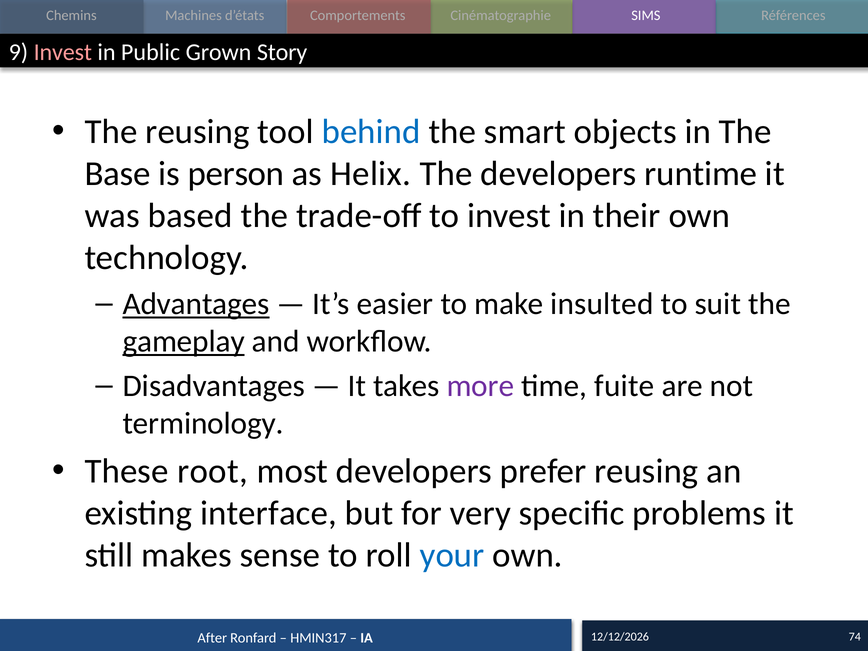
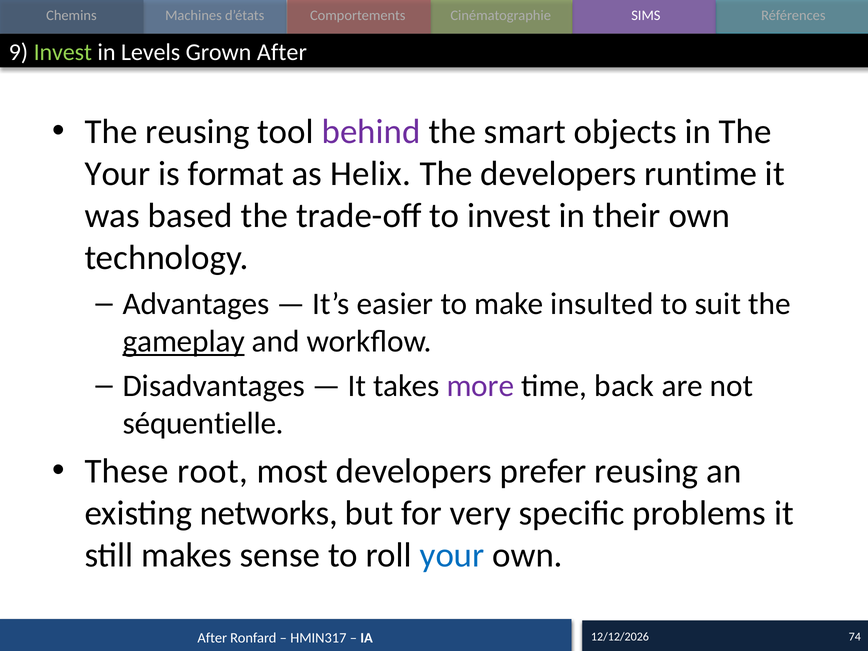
Invest colour: pink -> light green (63, 52)
Public: Public -> Levels (151, 52)
Grown Story: Story -> After (282, 52)
behind colour: blue -> purple (371, 132)
Base: Base -> Your (118, 174)
person: person -> format (236, 174)
Advantages underline: present -> none (196, 304)
fuite: fuite -> back (624, 386)
terminology: terminology -> séquentielle (203, 424)
interface: interface -> networks (269, 513)
